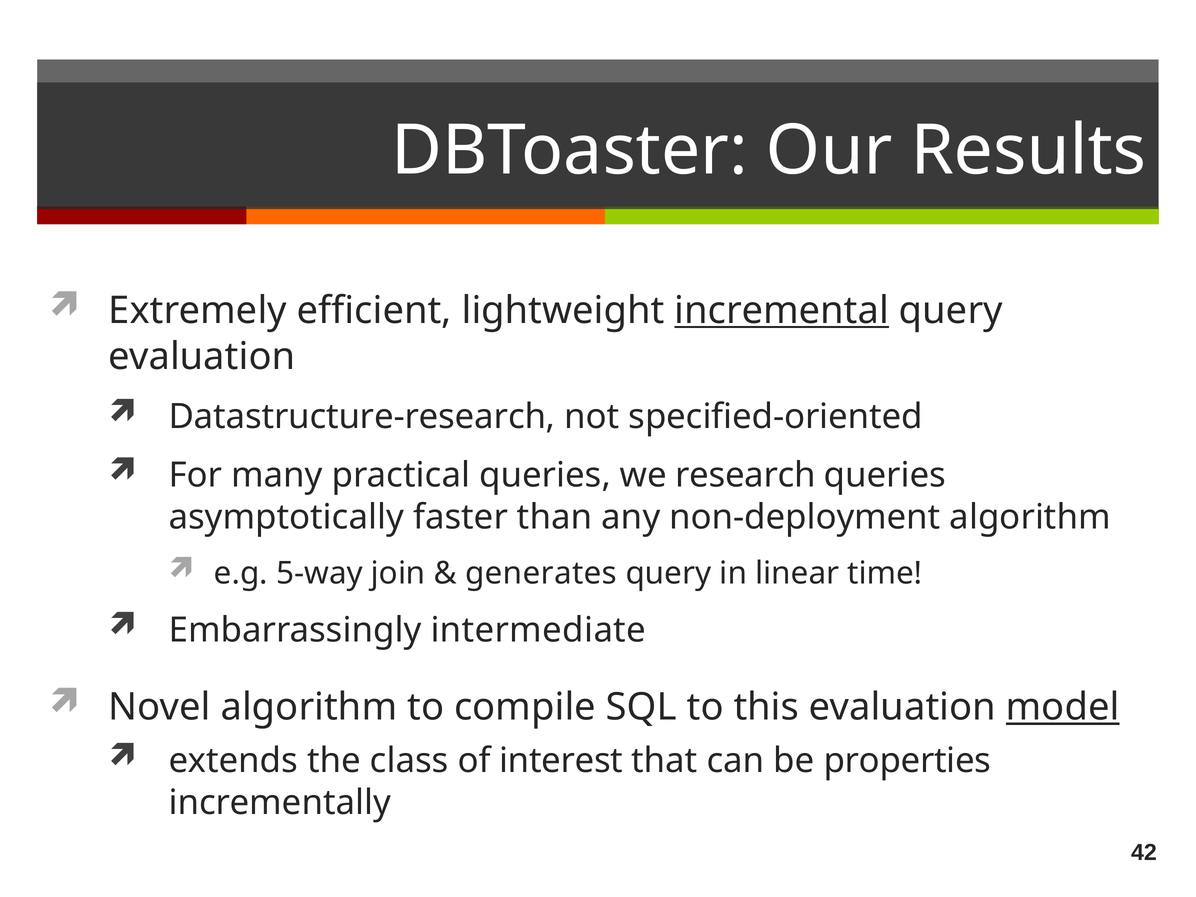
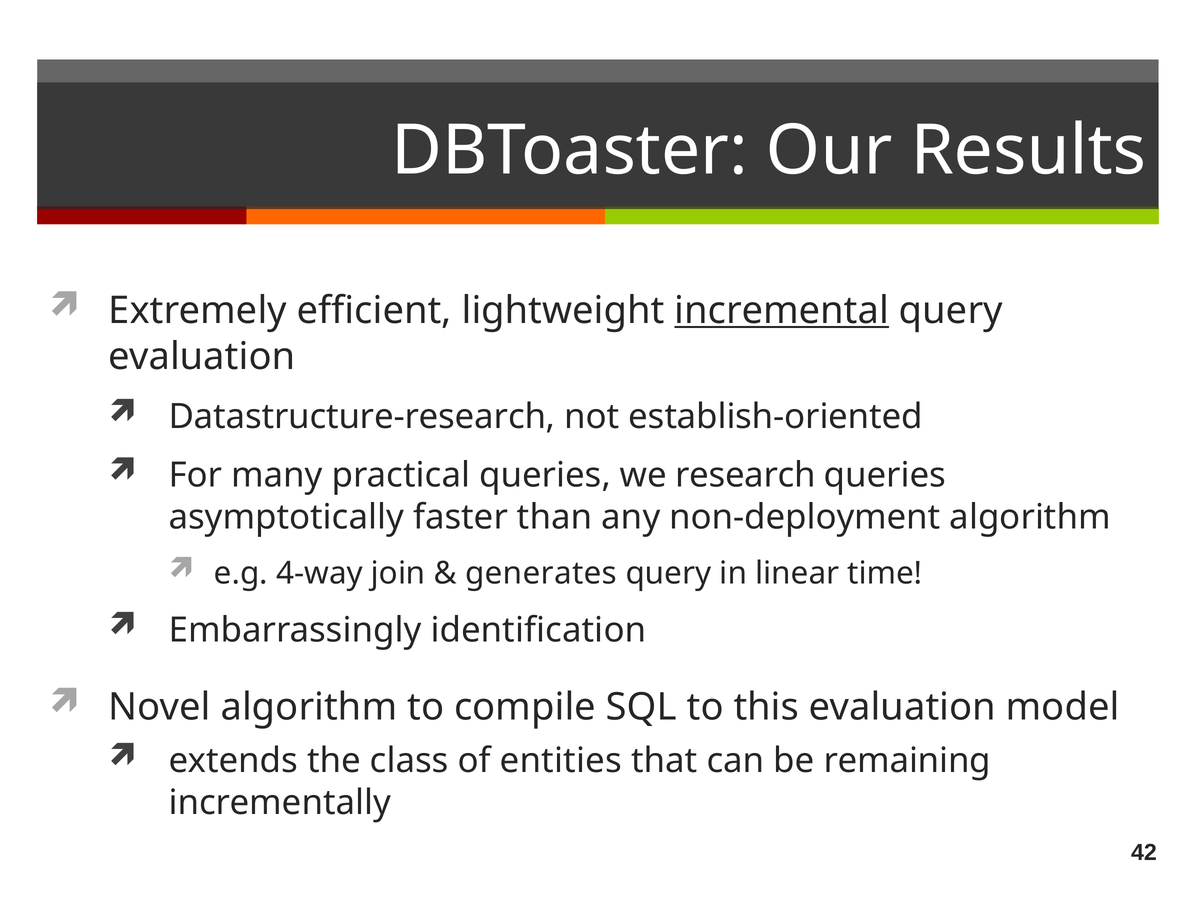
specified-oriented: specified-oriented -> establish-oriented (776, 417)
5-way: 5-way -> 4-way (319, 573)
intermediate: intermediate -> identification (538, 630)
model underline: present -> none (1063, 707)
interest: interest -> entities (561, 761)
properties: properties -> remaining (907, 761)
